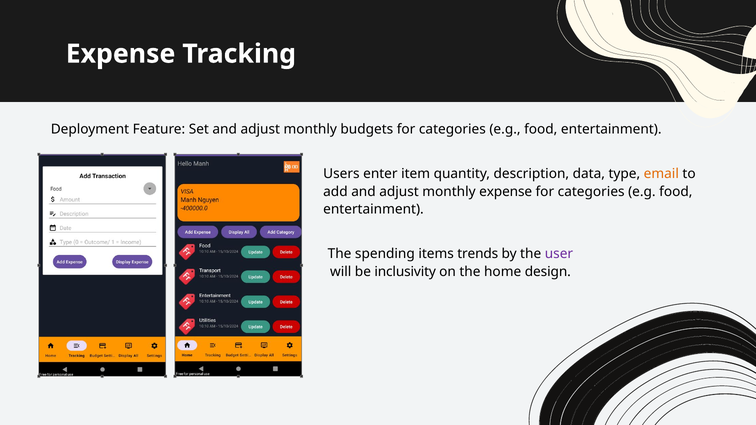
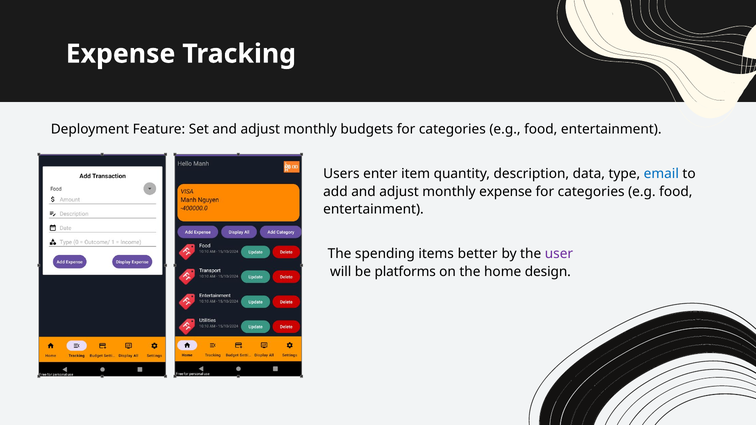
email colour: orange -> blue (661, 174)
trends: trends -> better (478, 254)
inclusivity: inclusivity -> platforms (405, 272)
